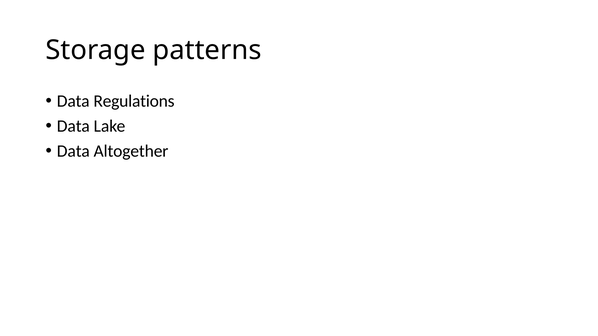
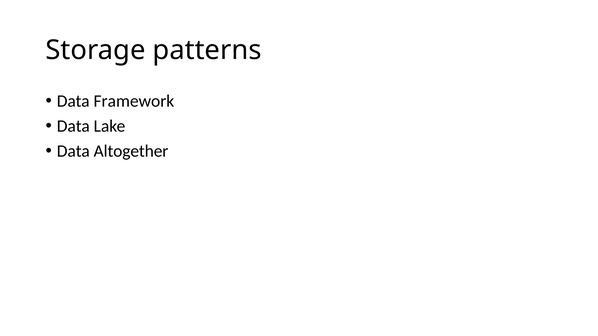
Regulations: Regulations -> Framework (134, 101)
